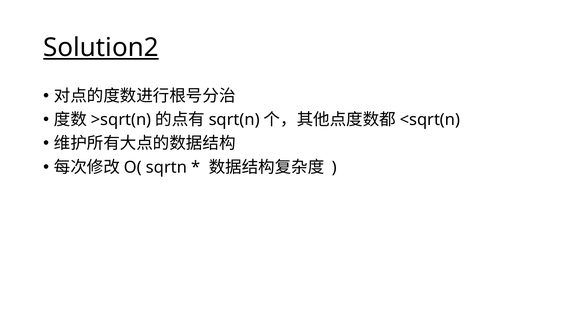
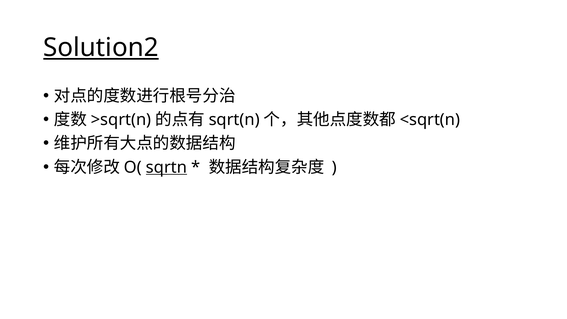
sqrtn underline: none -> present (166, 167)
